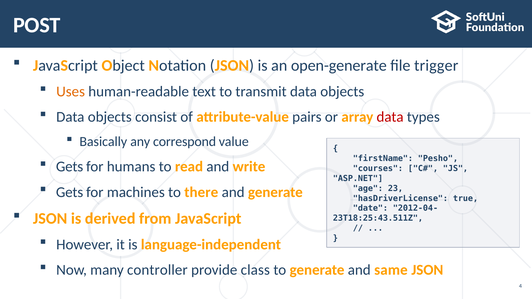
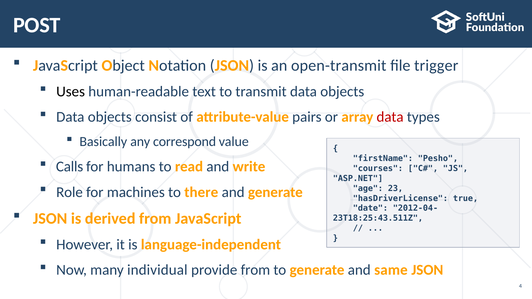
open-generate: open-generate -> open-transmit (339, 65)
Uses colour: orange -> black (71, 92)
Gets: Gets -> Calls (70, 167)
Gets: Gets -> Role (70, 192)
controller: controller -> individual (157, 270)
provide class: class -> from (255, 270)
